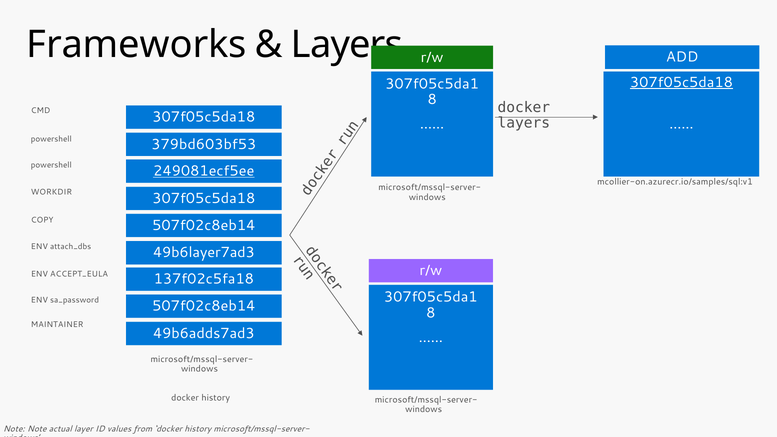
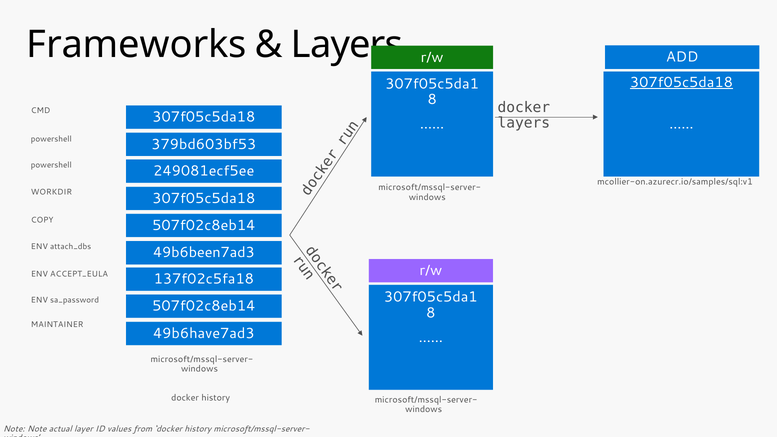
249081ecf5ee underline: present -> none (204, 171)
49b6layer7ad3: 49b6layer7ad3 -> 49b6been7ad3 (204, 253)
49b6adds7ad3: 49b6adds7ad3 -> 49b6have7ad3 (204, 333)
